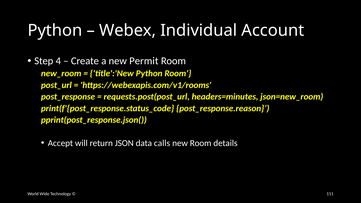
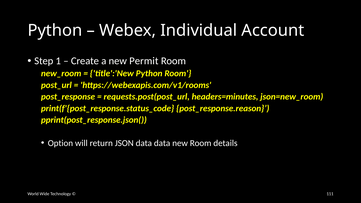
4: 4 -> 1 (58, 61)
Accept: Accept -> Option (60, 143)
data calls: calls -> data (162, 143)
